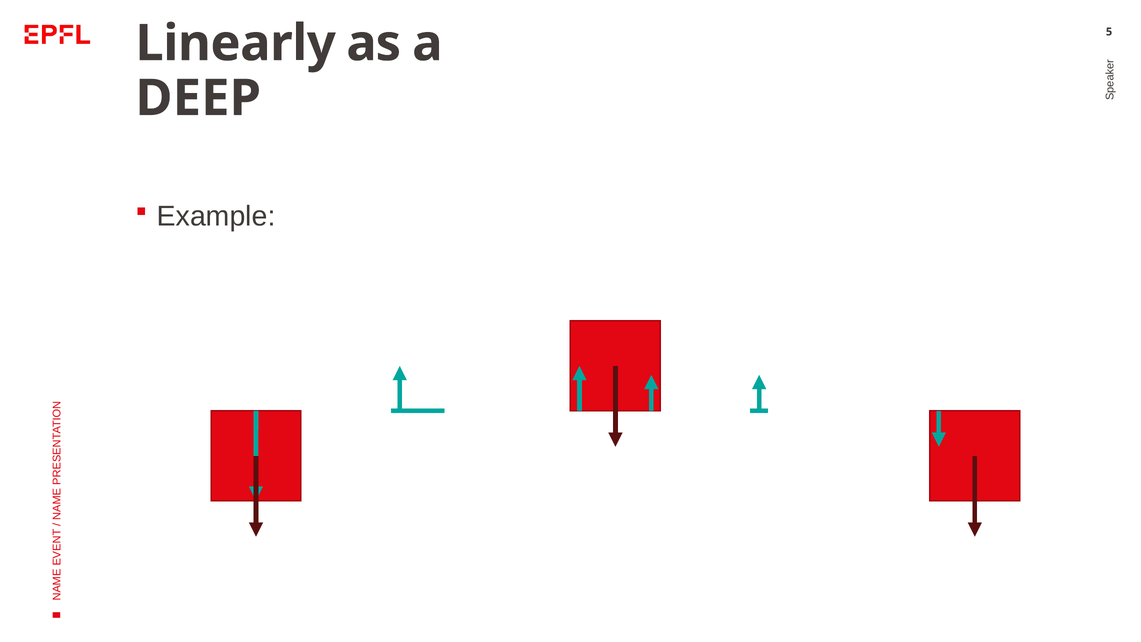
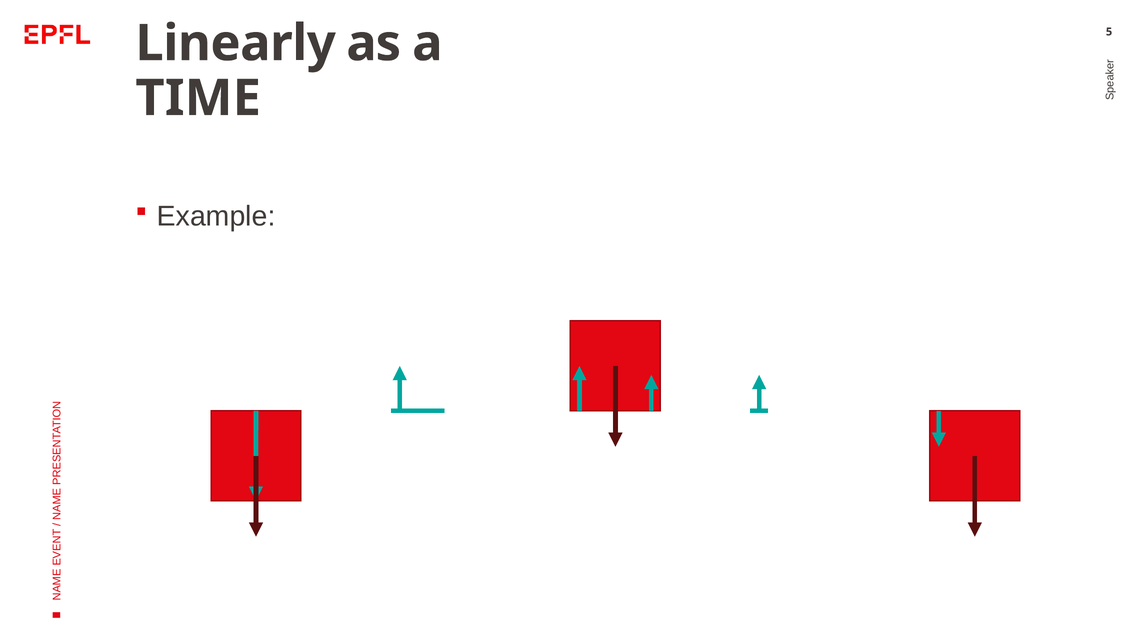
DEEP: DEEP -> TIME (198, 98)
